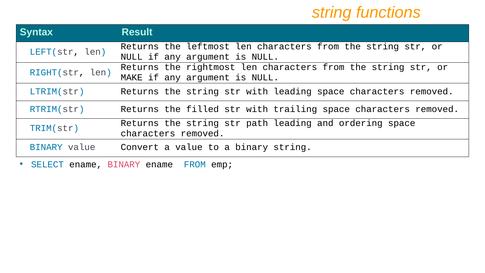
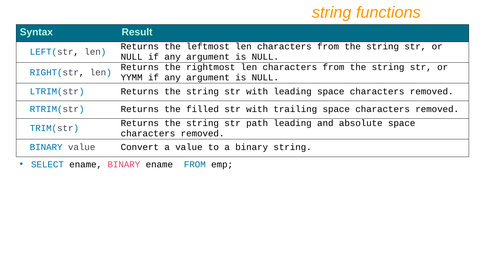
MAKE: MAKE -> YYMM (132, 77)
ordering: ordering -> absolute (361, 123)
